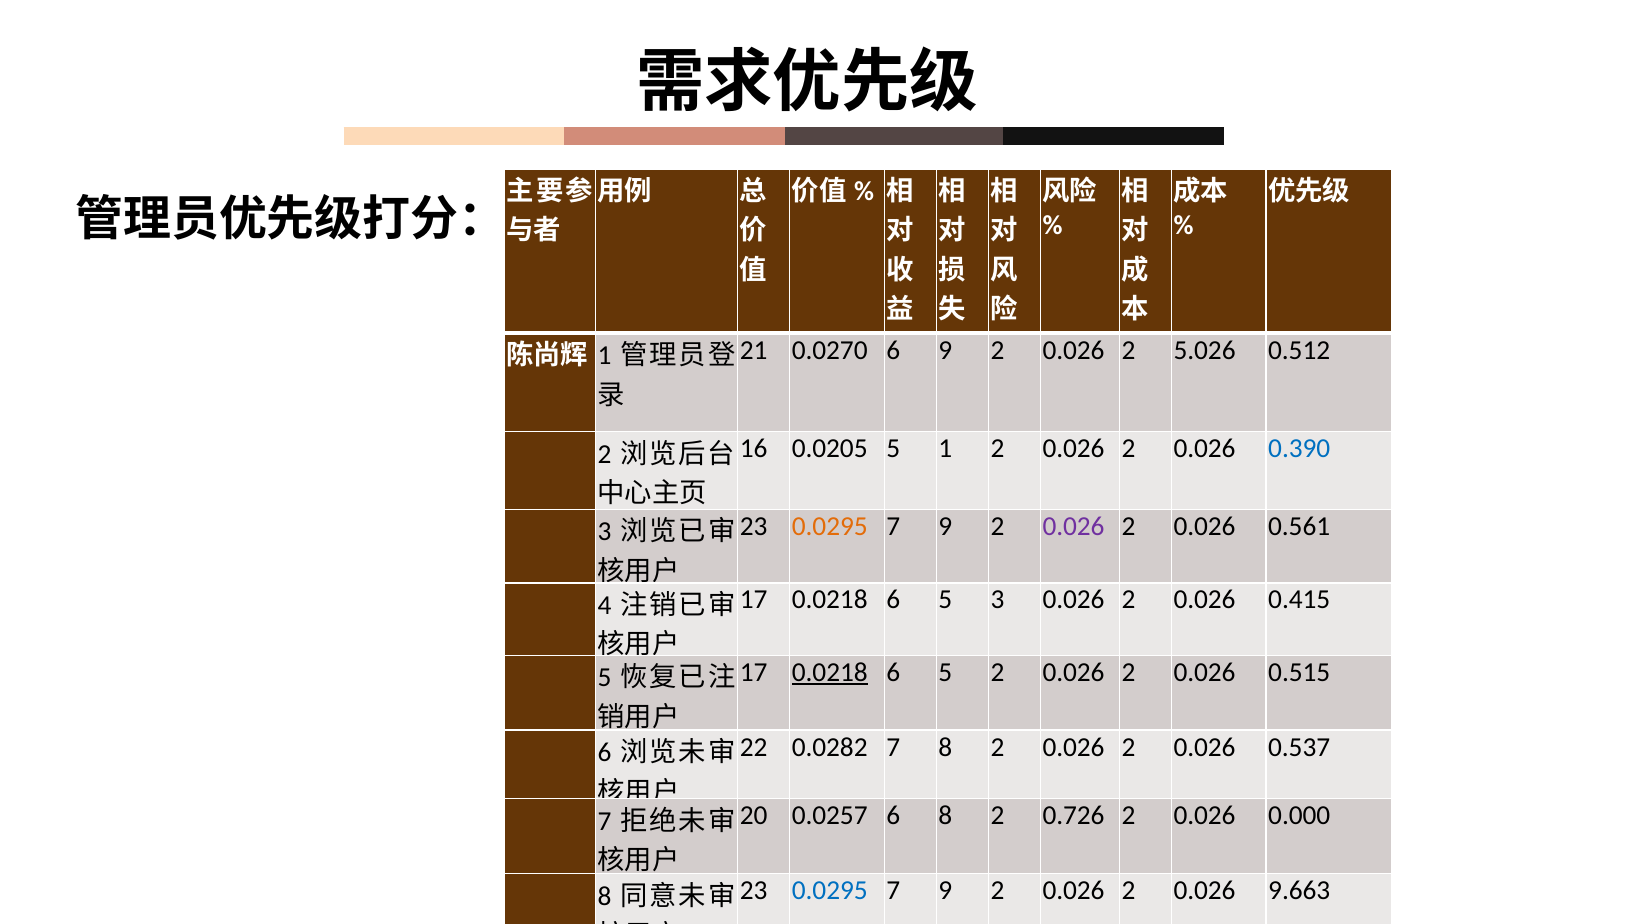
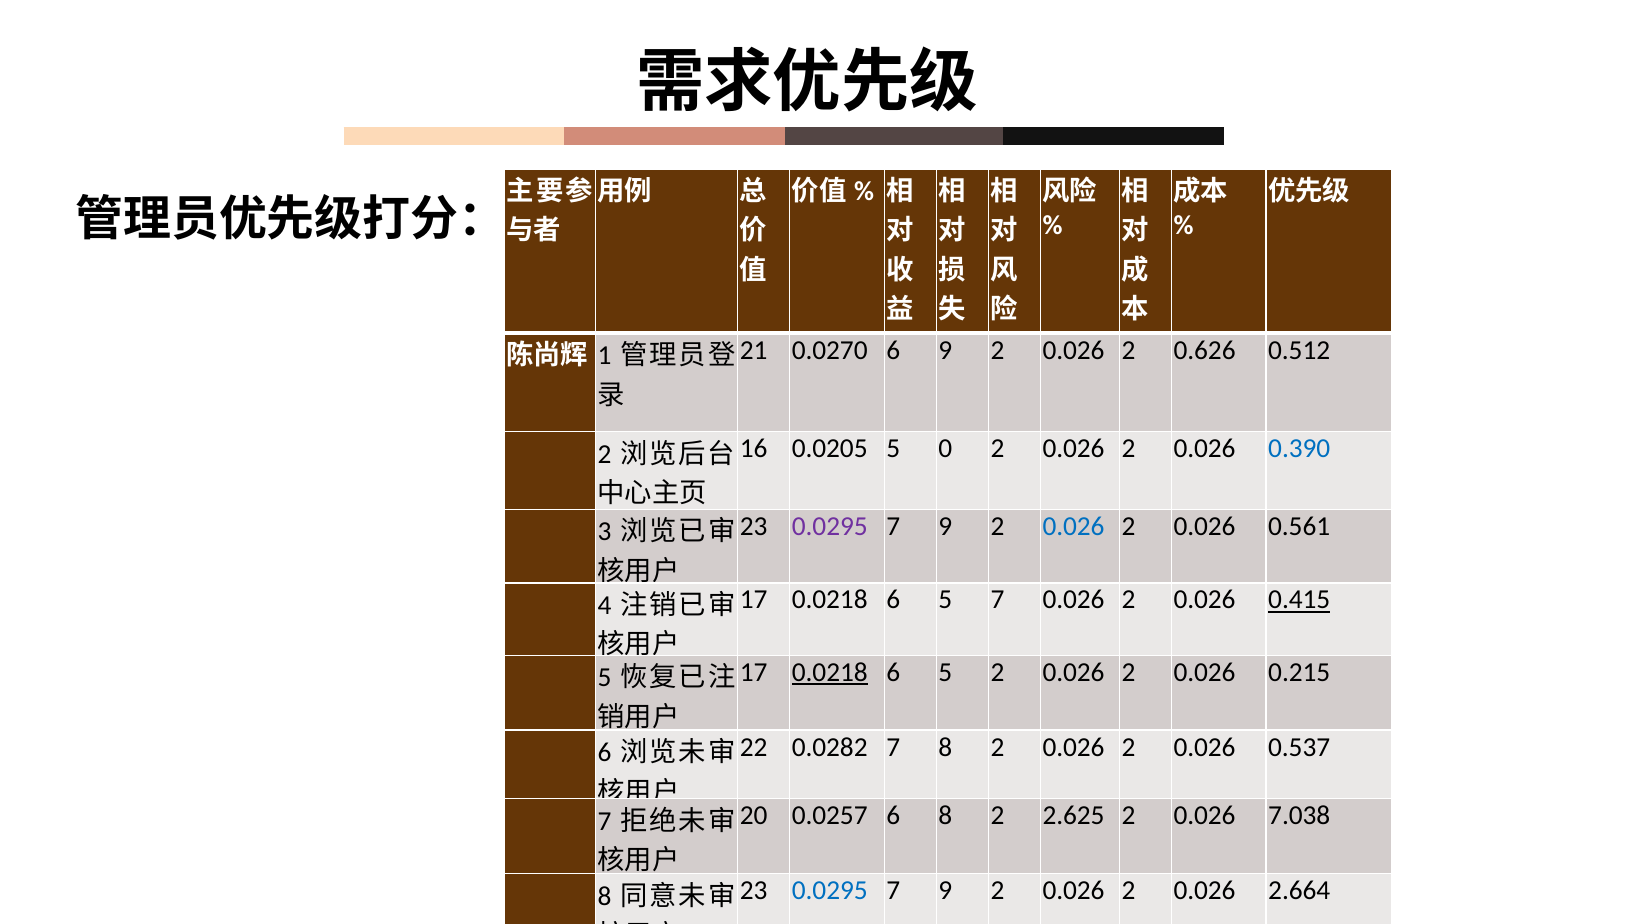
5.026: 5.026 -> 0.626 (1205, 350)
5 1: 1 -> 0 (945, 449)
0.0295 colour: orange -> purple (830, 526)
0.026 colour: purple -> blue (1074, 526)
5 3: 3 -> 7 (997, 600)
0.415 underline: none -> present (1299, 600)
0.515: 0.515 -> 0.215 (1299, 672)
0.726: 0.726 -> 2.625 (1074, 815)
0.000: 0.000 -> 7.038 (1299, 815)
9.663: 9.663 -> 2.664 (1299, 890)
